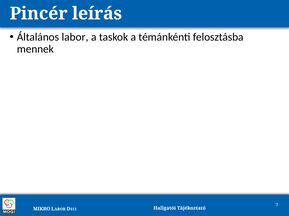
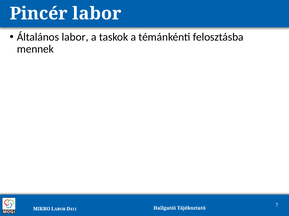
Pincér leírás: leírás -> labor (97, 14)
